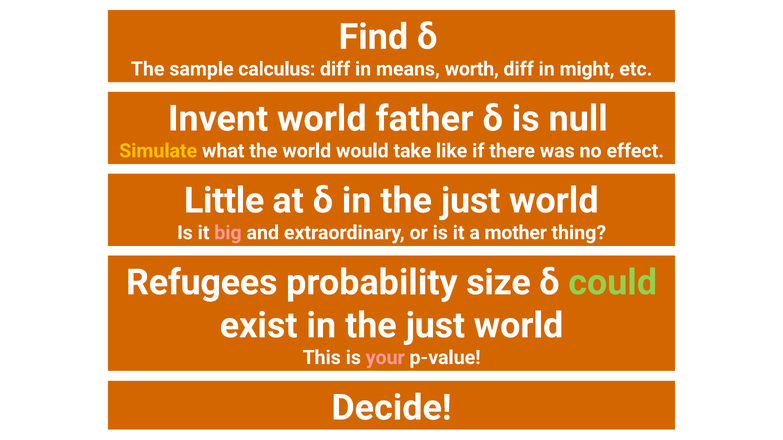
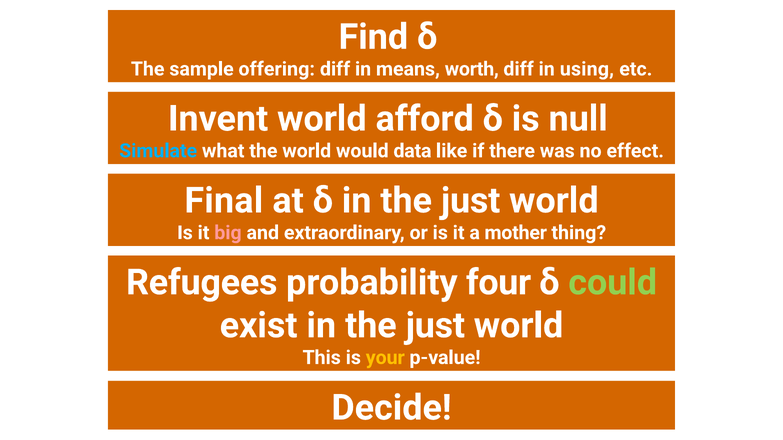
calculus: calculus -> offering (277, 69)
might: might -> using (587, 69)
father: father -> afford (425, 119)
Simulate colour: yellow -> light blue (158, 151)
take: take -> data (412, 151)
Little: Little -> Final (224, 201)
size: size -> four (499, 283)
your colour: pink -> yellow (385, 358)
